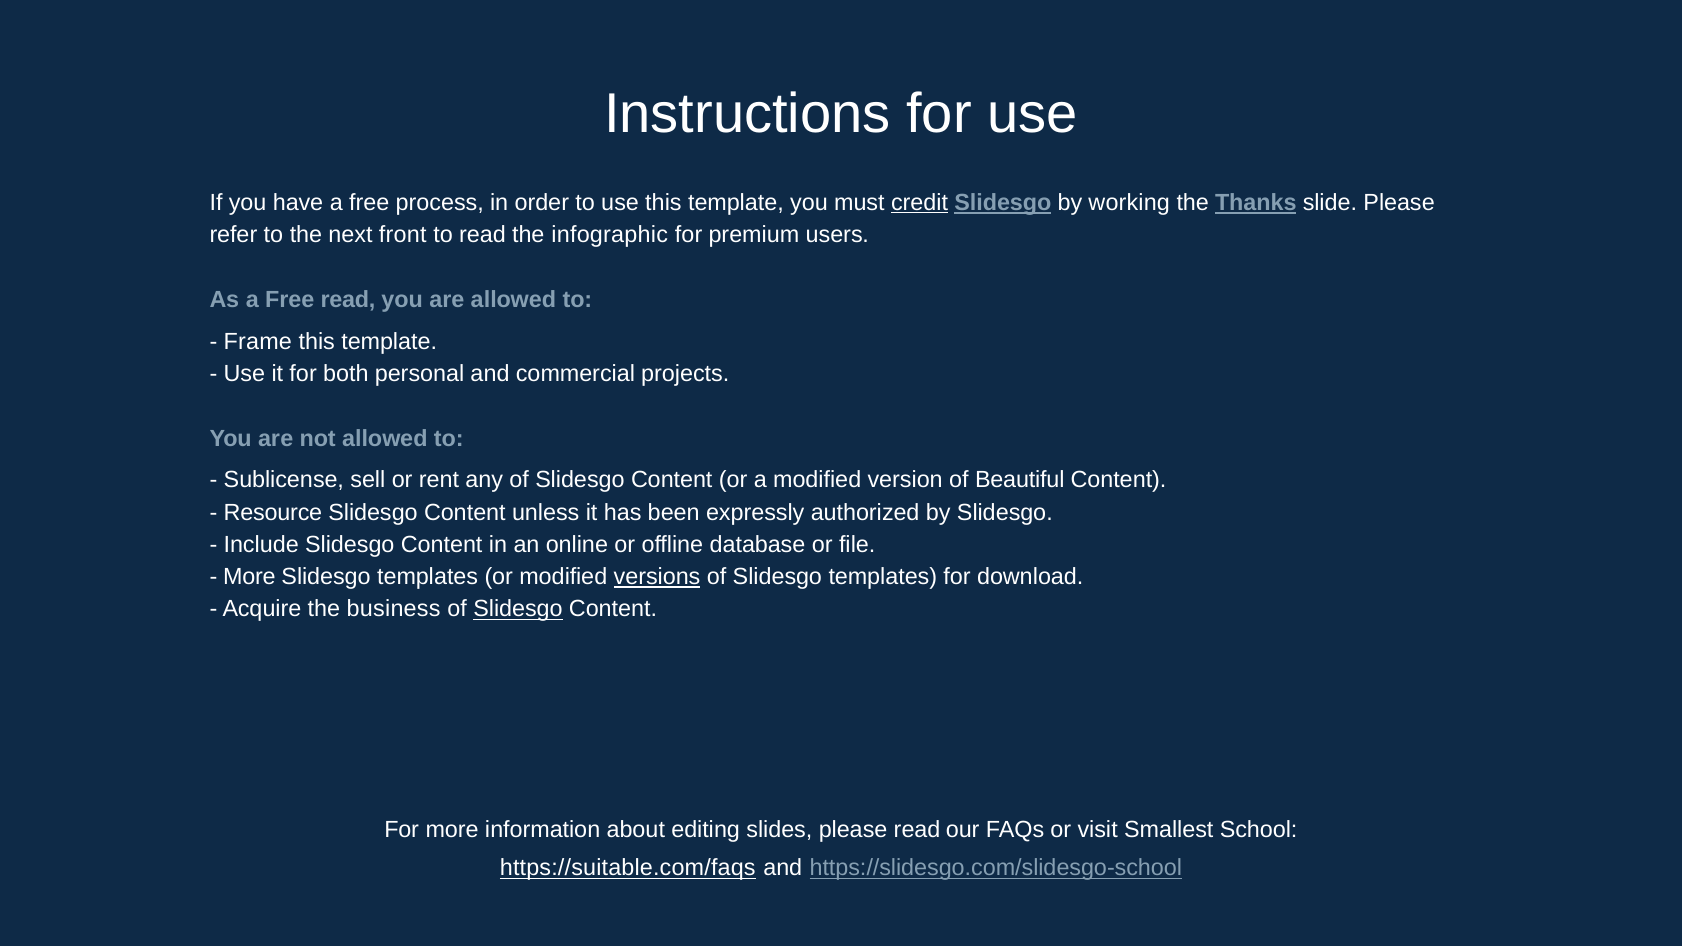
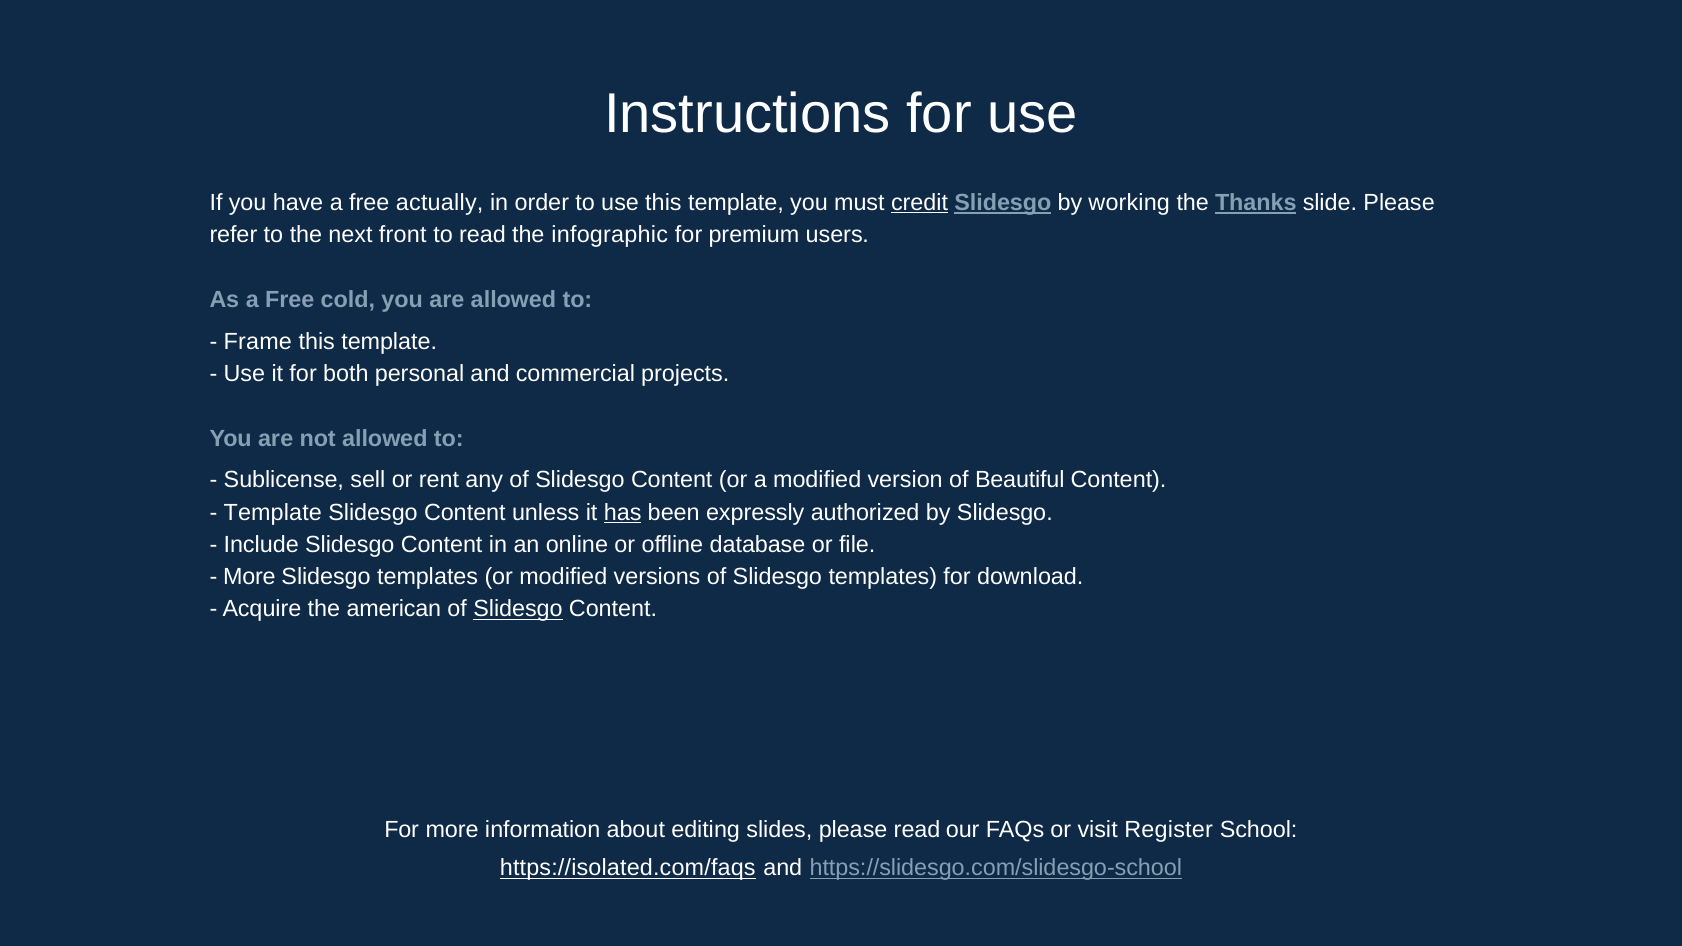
process: process -> actually (440, 203)
Free read: read -> cold (348, 300)
Resource: Resource -> Template (273, 513)
has underline: none -> present (623, 513)
versions underline: present -> none (657, 577)
business: business -> american (394, 609)
Smallest: Smallest -> Register (1169, 830)
https://suitable.com/faqs: https://suitable.com/faqs -> https://isolated.com/faqs (628, 868)
